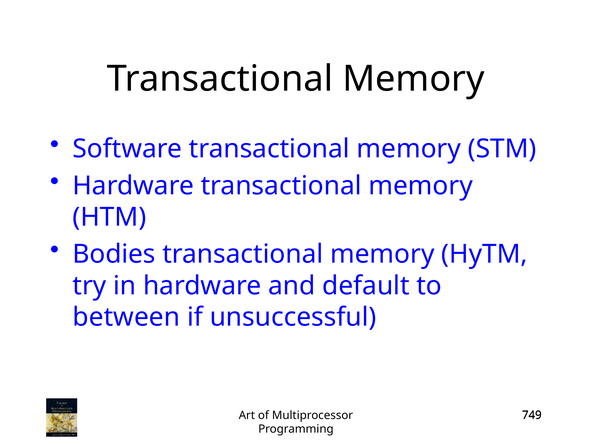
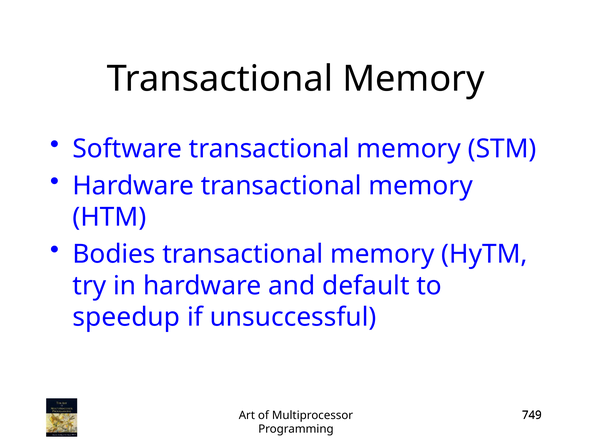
between: between -> speedup (126, 317)
